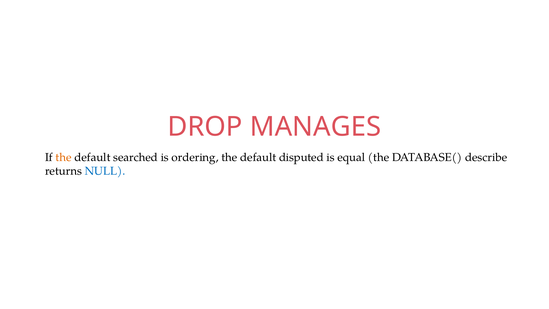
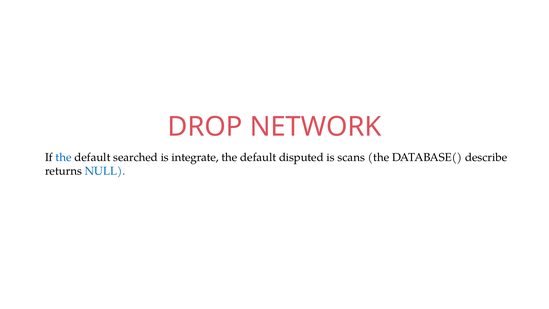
MANAGES: MANAGES -> NETWORK (316, 127)
the colour: orange -> blue (64, 157)
ordering: ordering -> integrate (195, 157)
equal: equal -> scans (351, 157)
